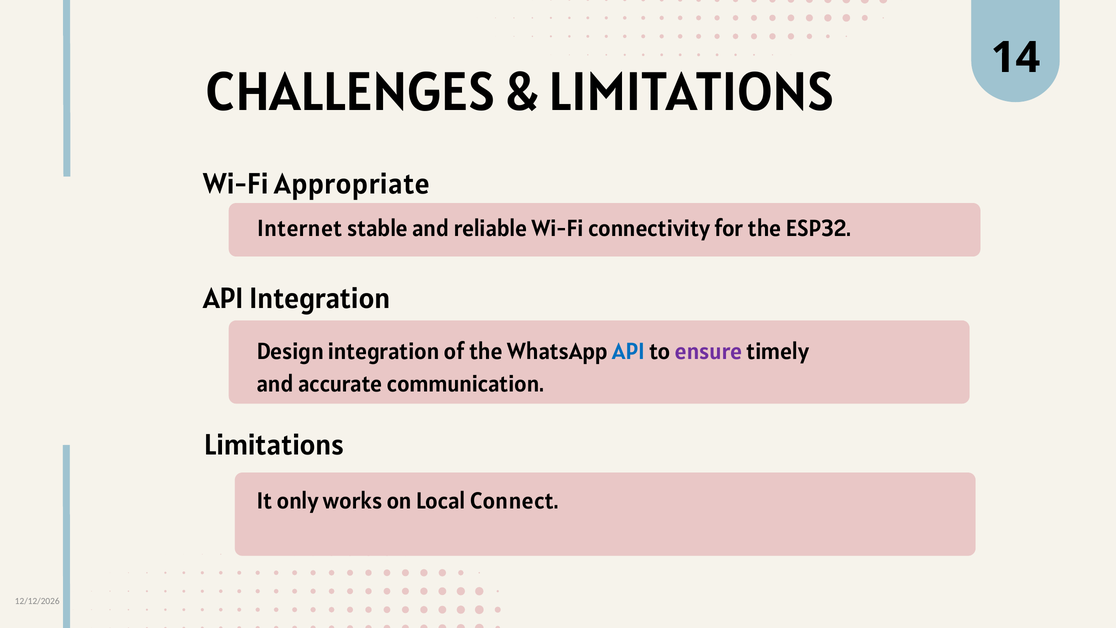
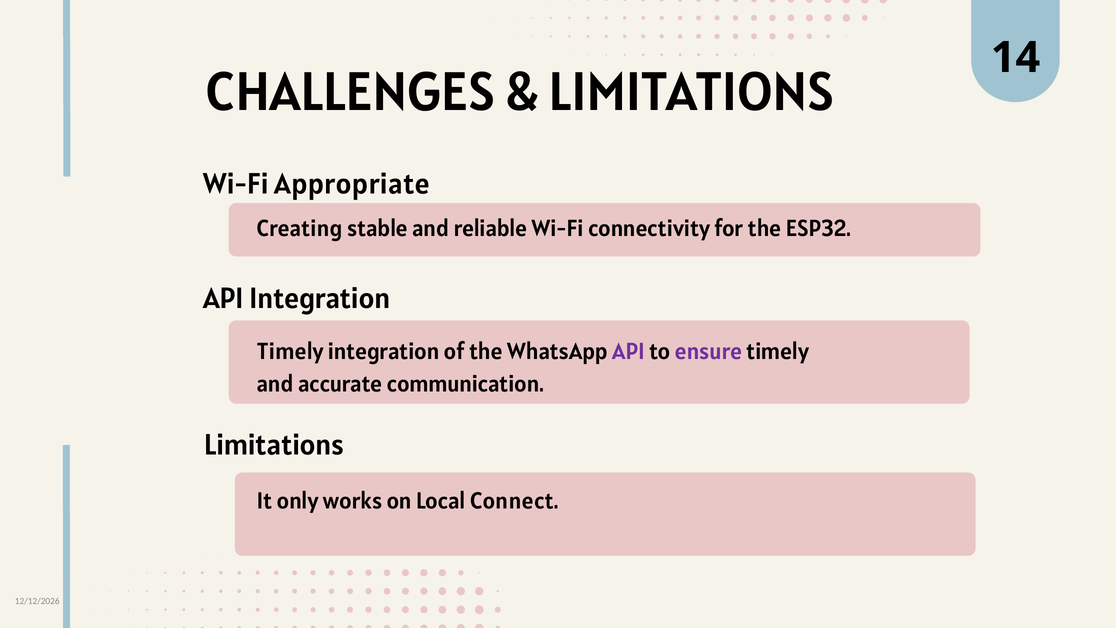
Internet: Internet -> Creating (300, 228)
Design: Design -> Timely (290, 351)
API colour: blue -> purple (629, 351)
